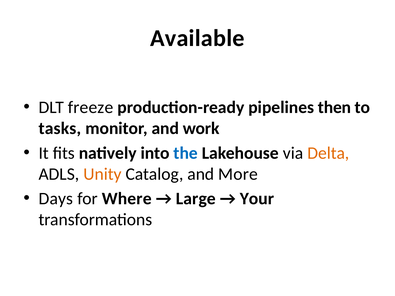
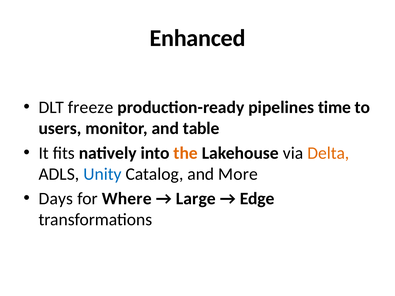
Available: Available -> Enhanced (198, 38)
then: then -> time (335, 107)
tasks: tasks -> users (60, 129)
work: work -> table (201, 129)
the colour: blue -> orange (186, 153)
Unity colour: orange -> blue (102, 174)
Your: Your -> Edge (257, 199)
